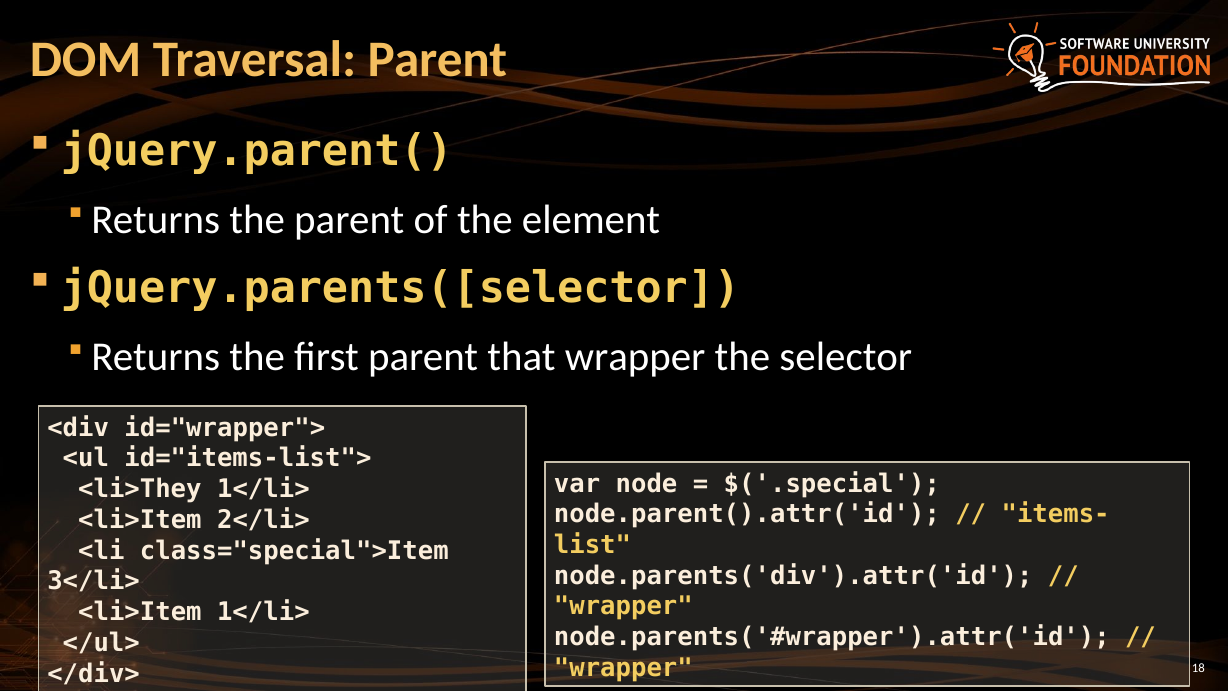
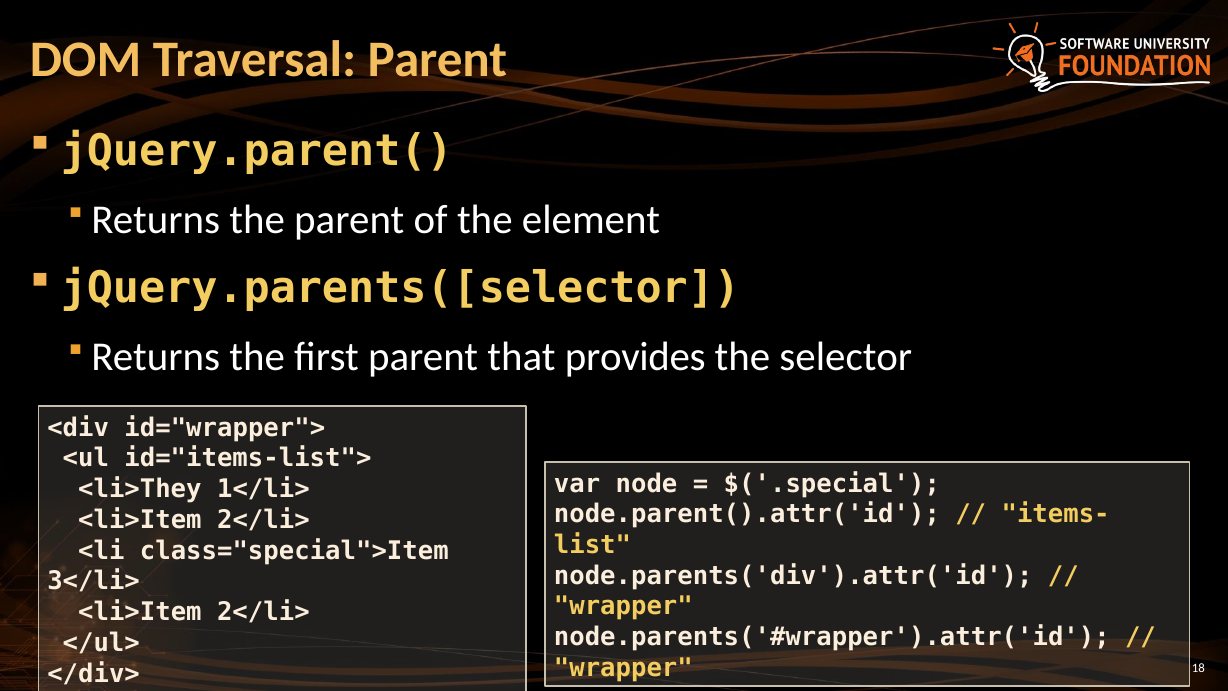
that wrapper: wrapper -> provides (635, 357)
1</li>: 1</li> -> 2</li> (263, 612)
